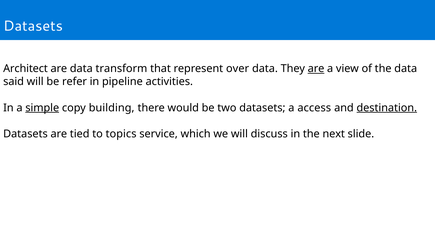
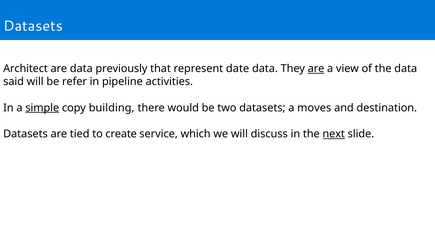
transform: transform -> previously (121, 68)
over: over -> date (238, 68)
access: access -> moves (314, 108)
destination underline: present -> none (387, 108)
topics: topics -> create (121, 134)
next underline: none -> present (334, 134)
